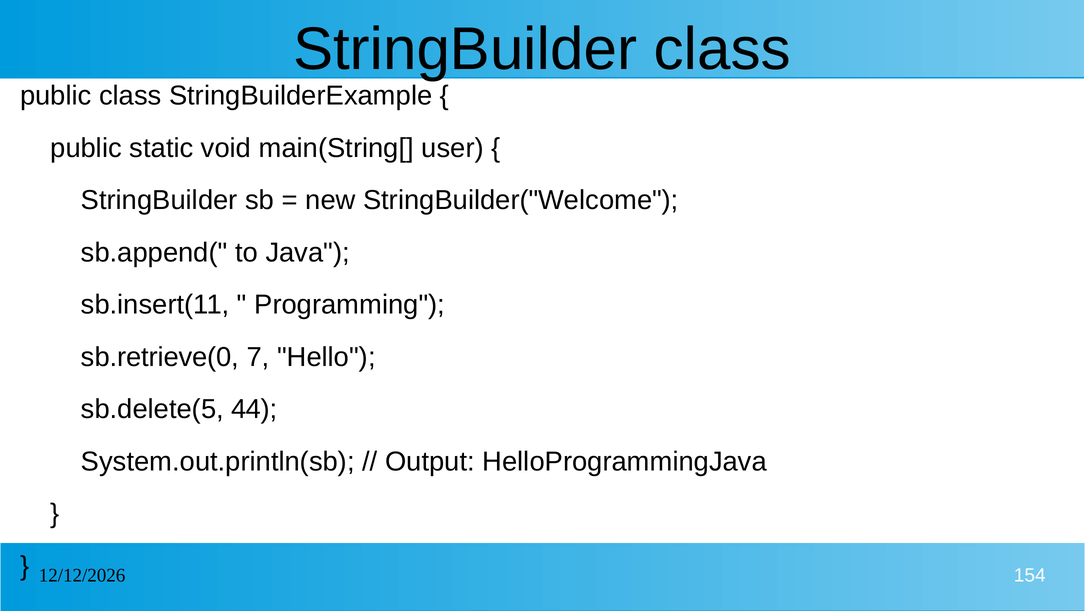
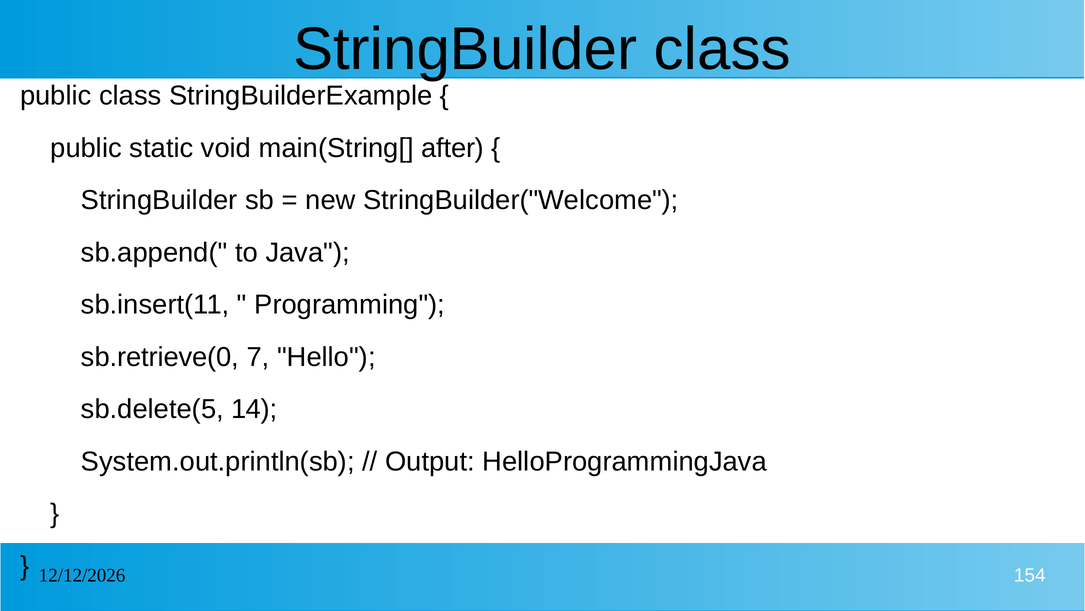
user: user -> after (453, 148)
44: 44 -> 14 (254, 409)
